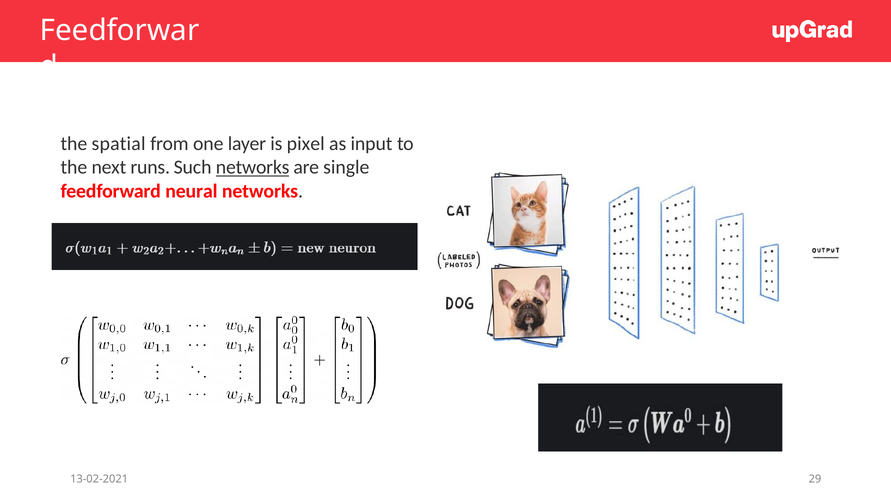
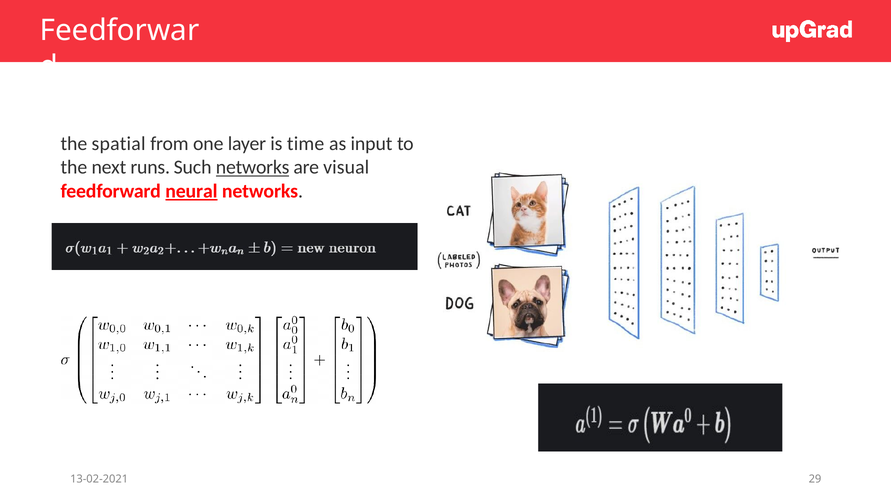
pixel: pixel -> time (306, 144)
single: single -> visual (346, 167)
neural underline: none -> present (191, 191)
